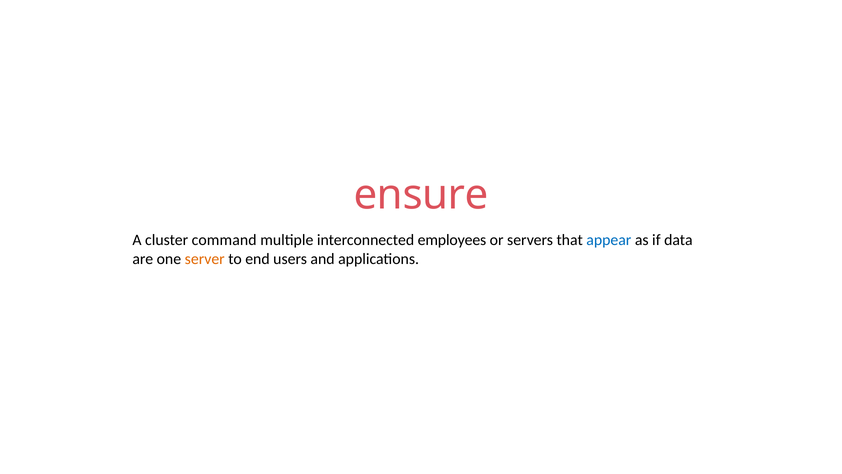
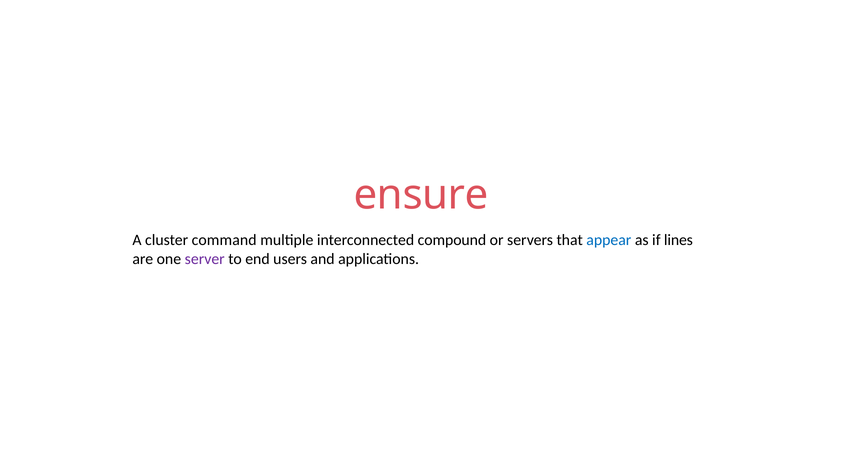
employees: employees -> compound (452, 240)
data: data -> lines (678, 240)
server colour: orange -> purple (205, 259)
